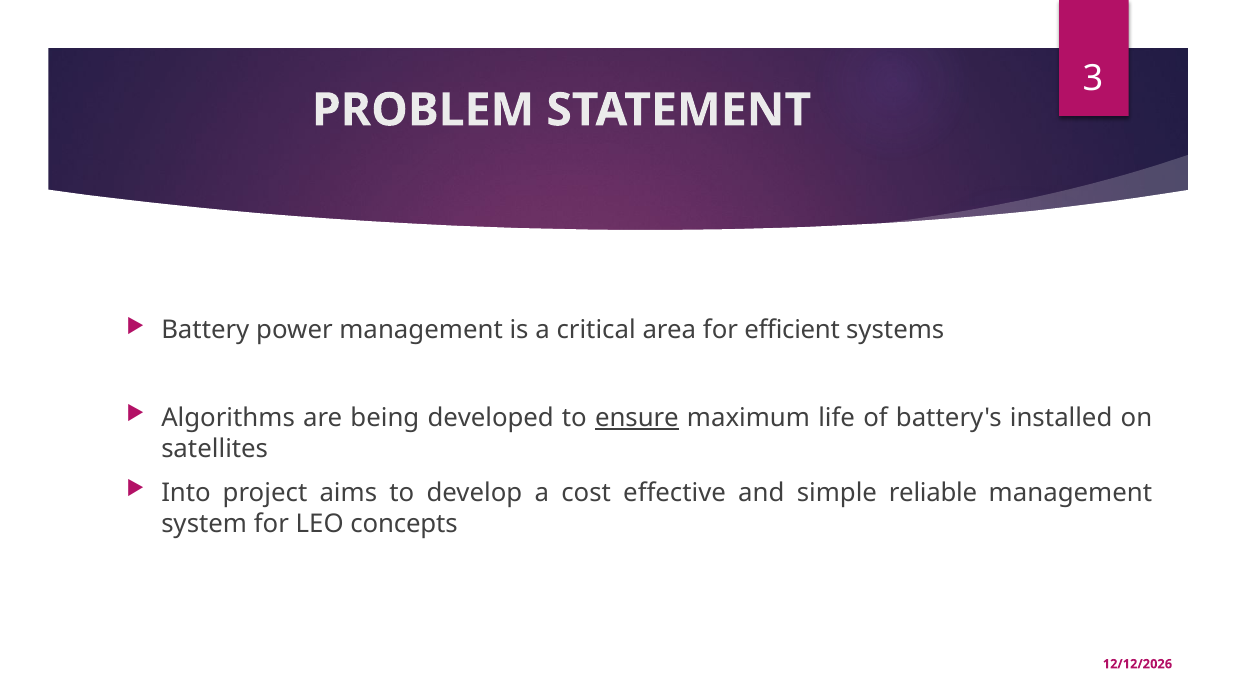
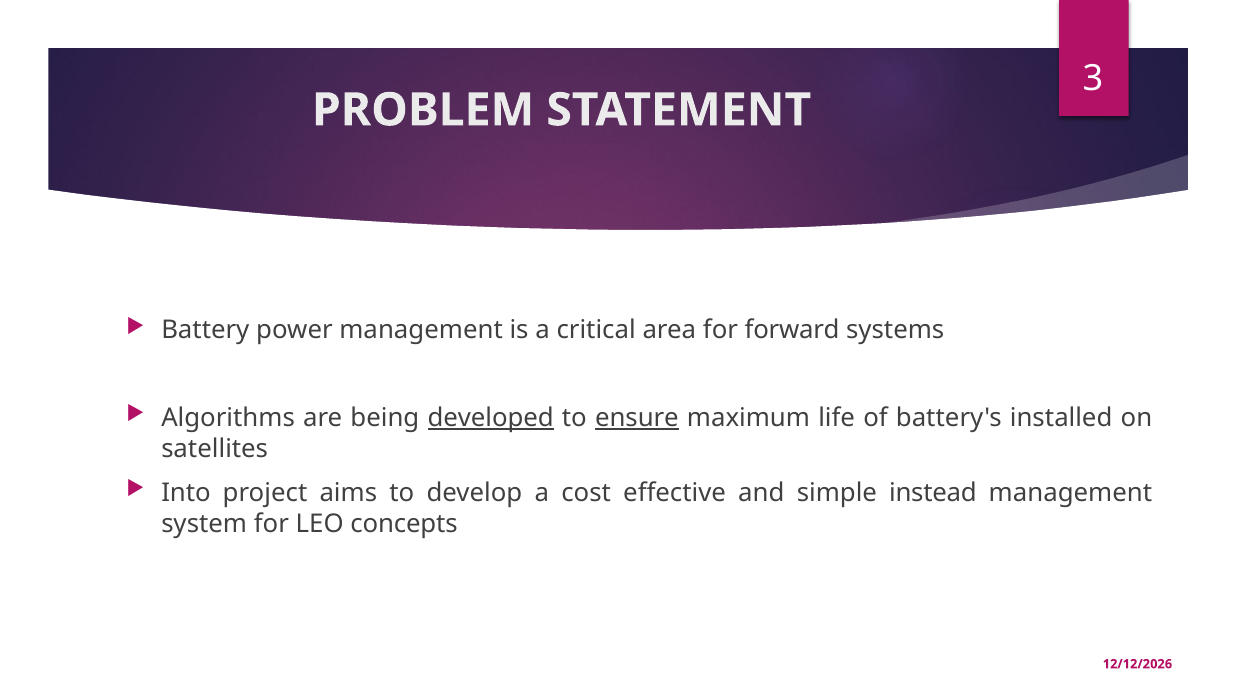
efficient: efficient -> forward (792, 330)
developed underline: none -> present (491, 418)
reliable: reliable -> instead (933, 493)
